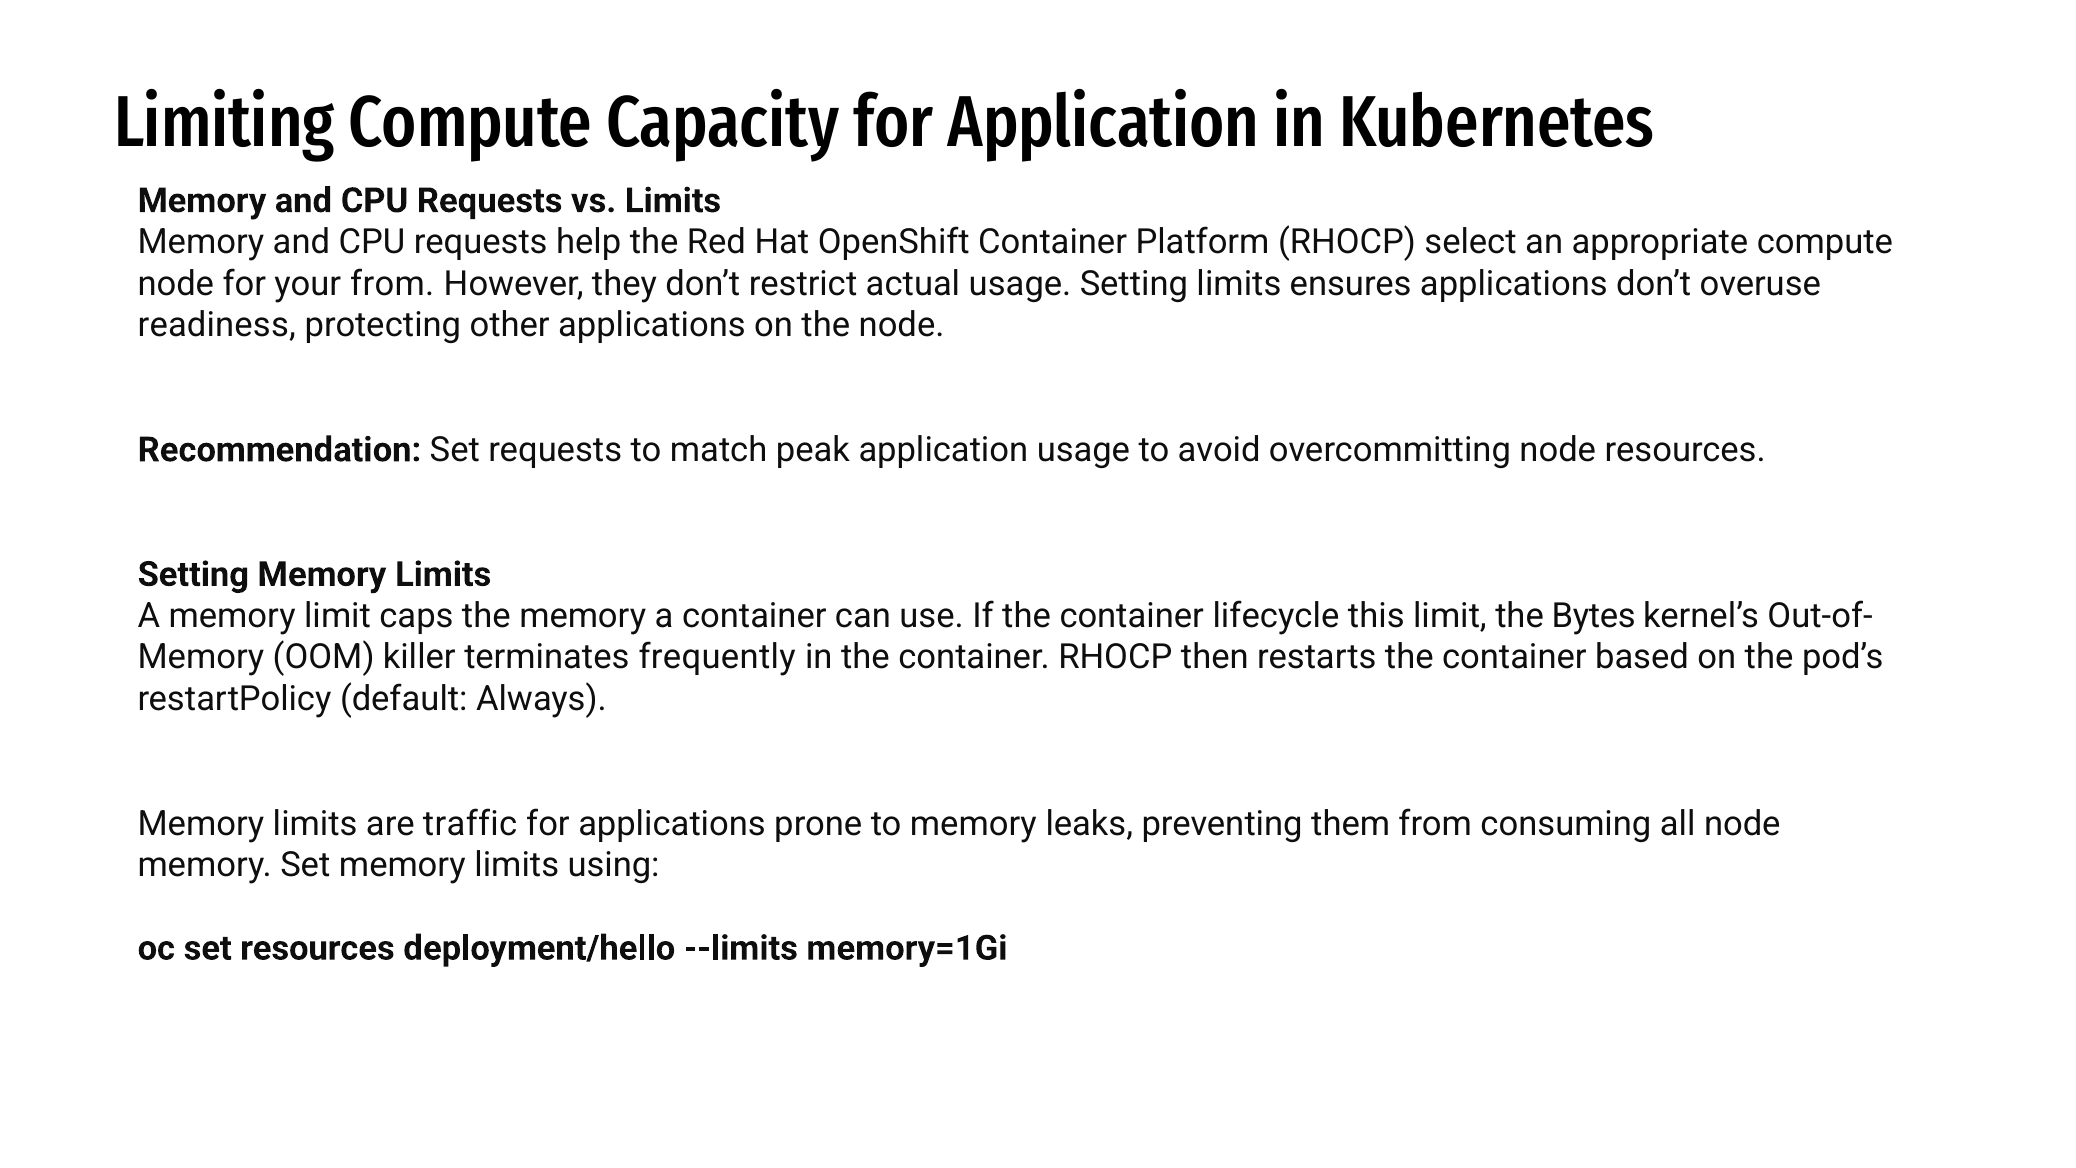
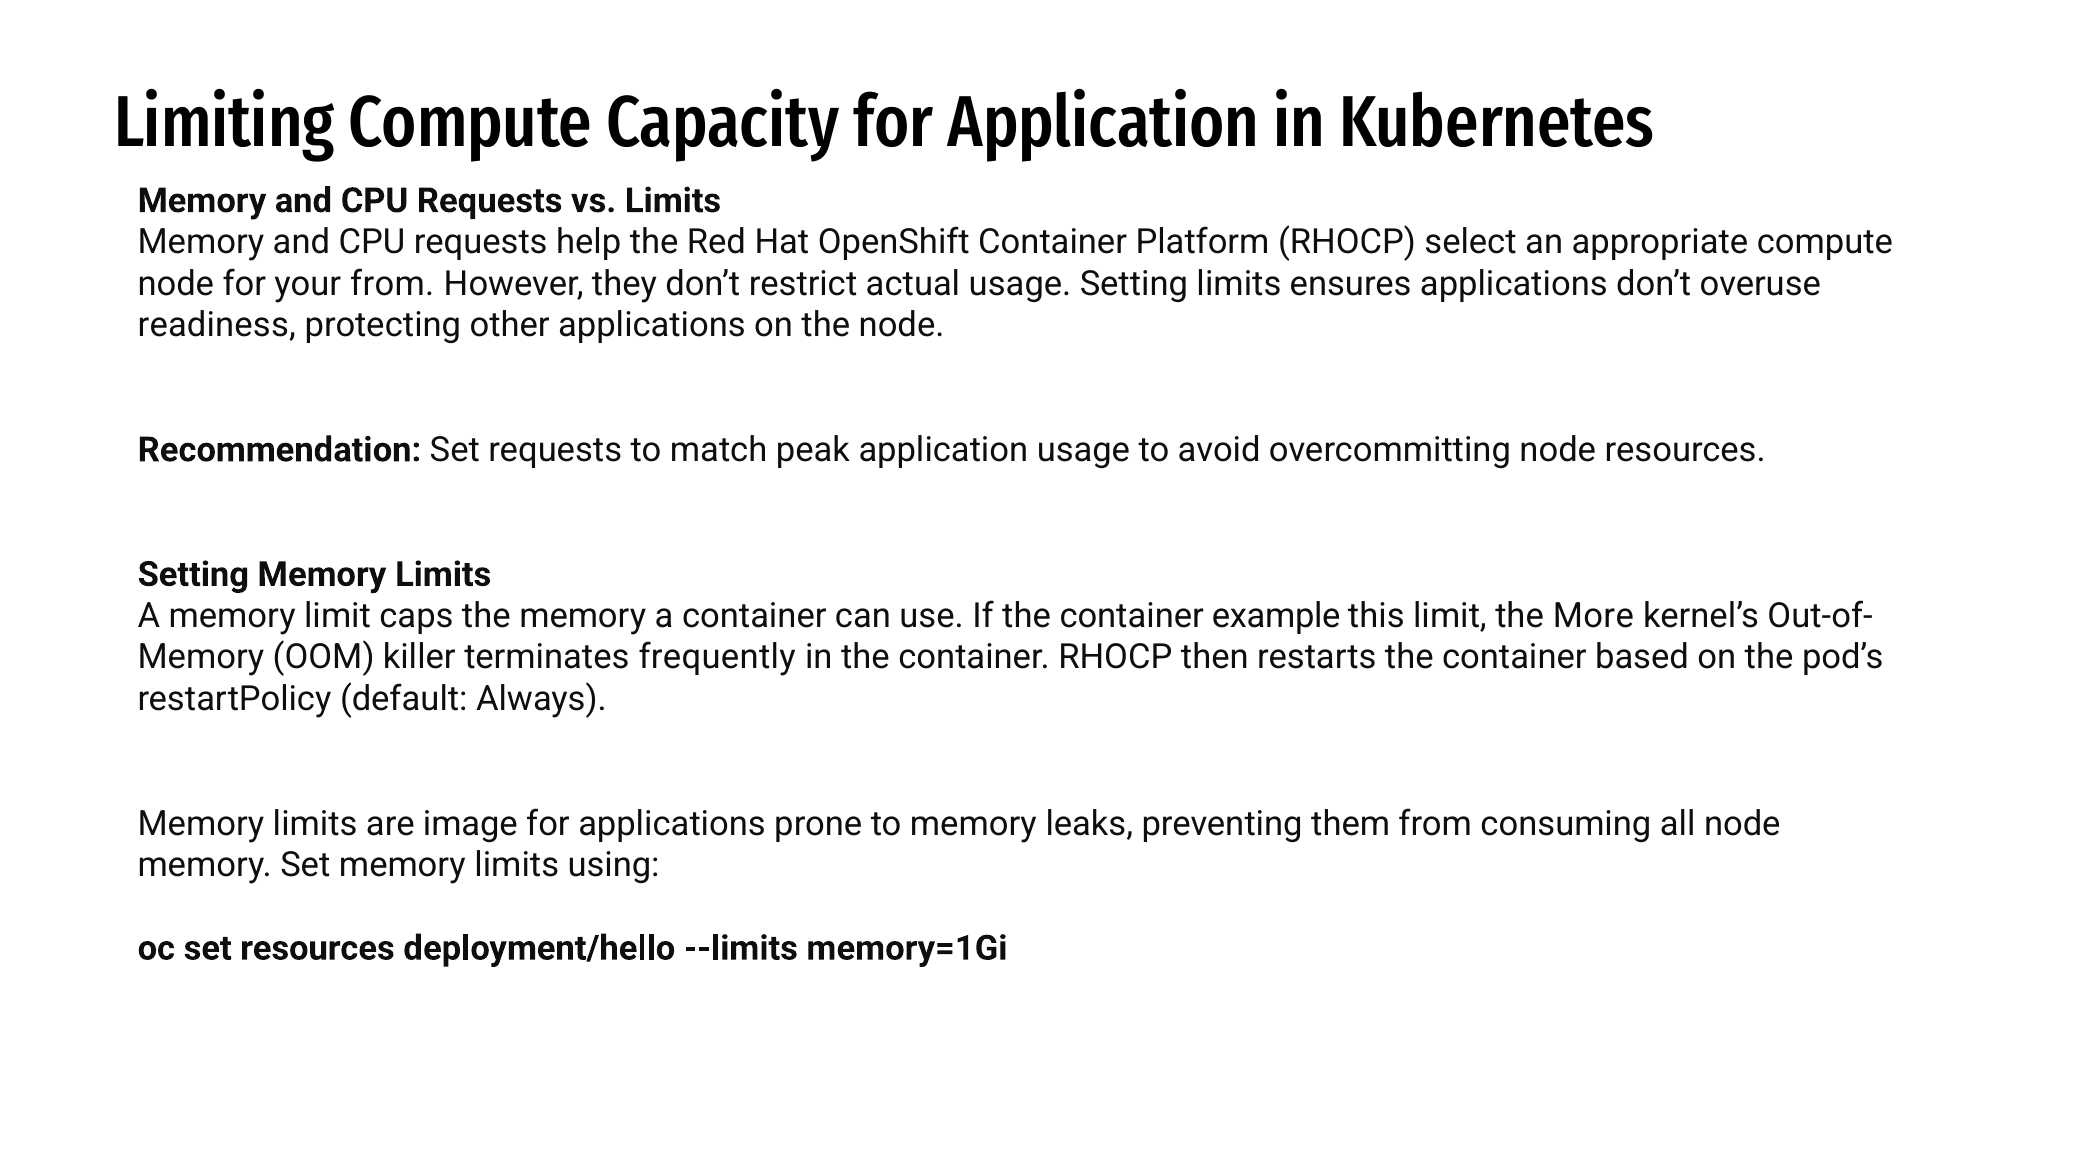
lifecycle: lifecycle -> example (1276, 616)
Bytes: Bytes -> More (1593, 616)
traffic: traffic -> image (470, 823)
